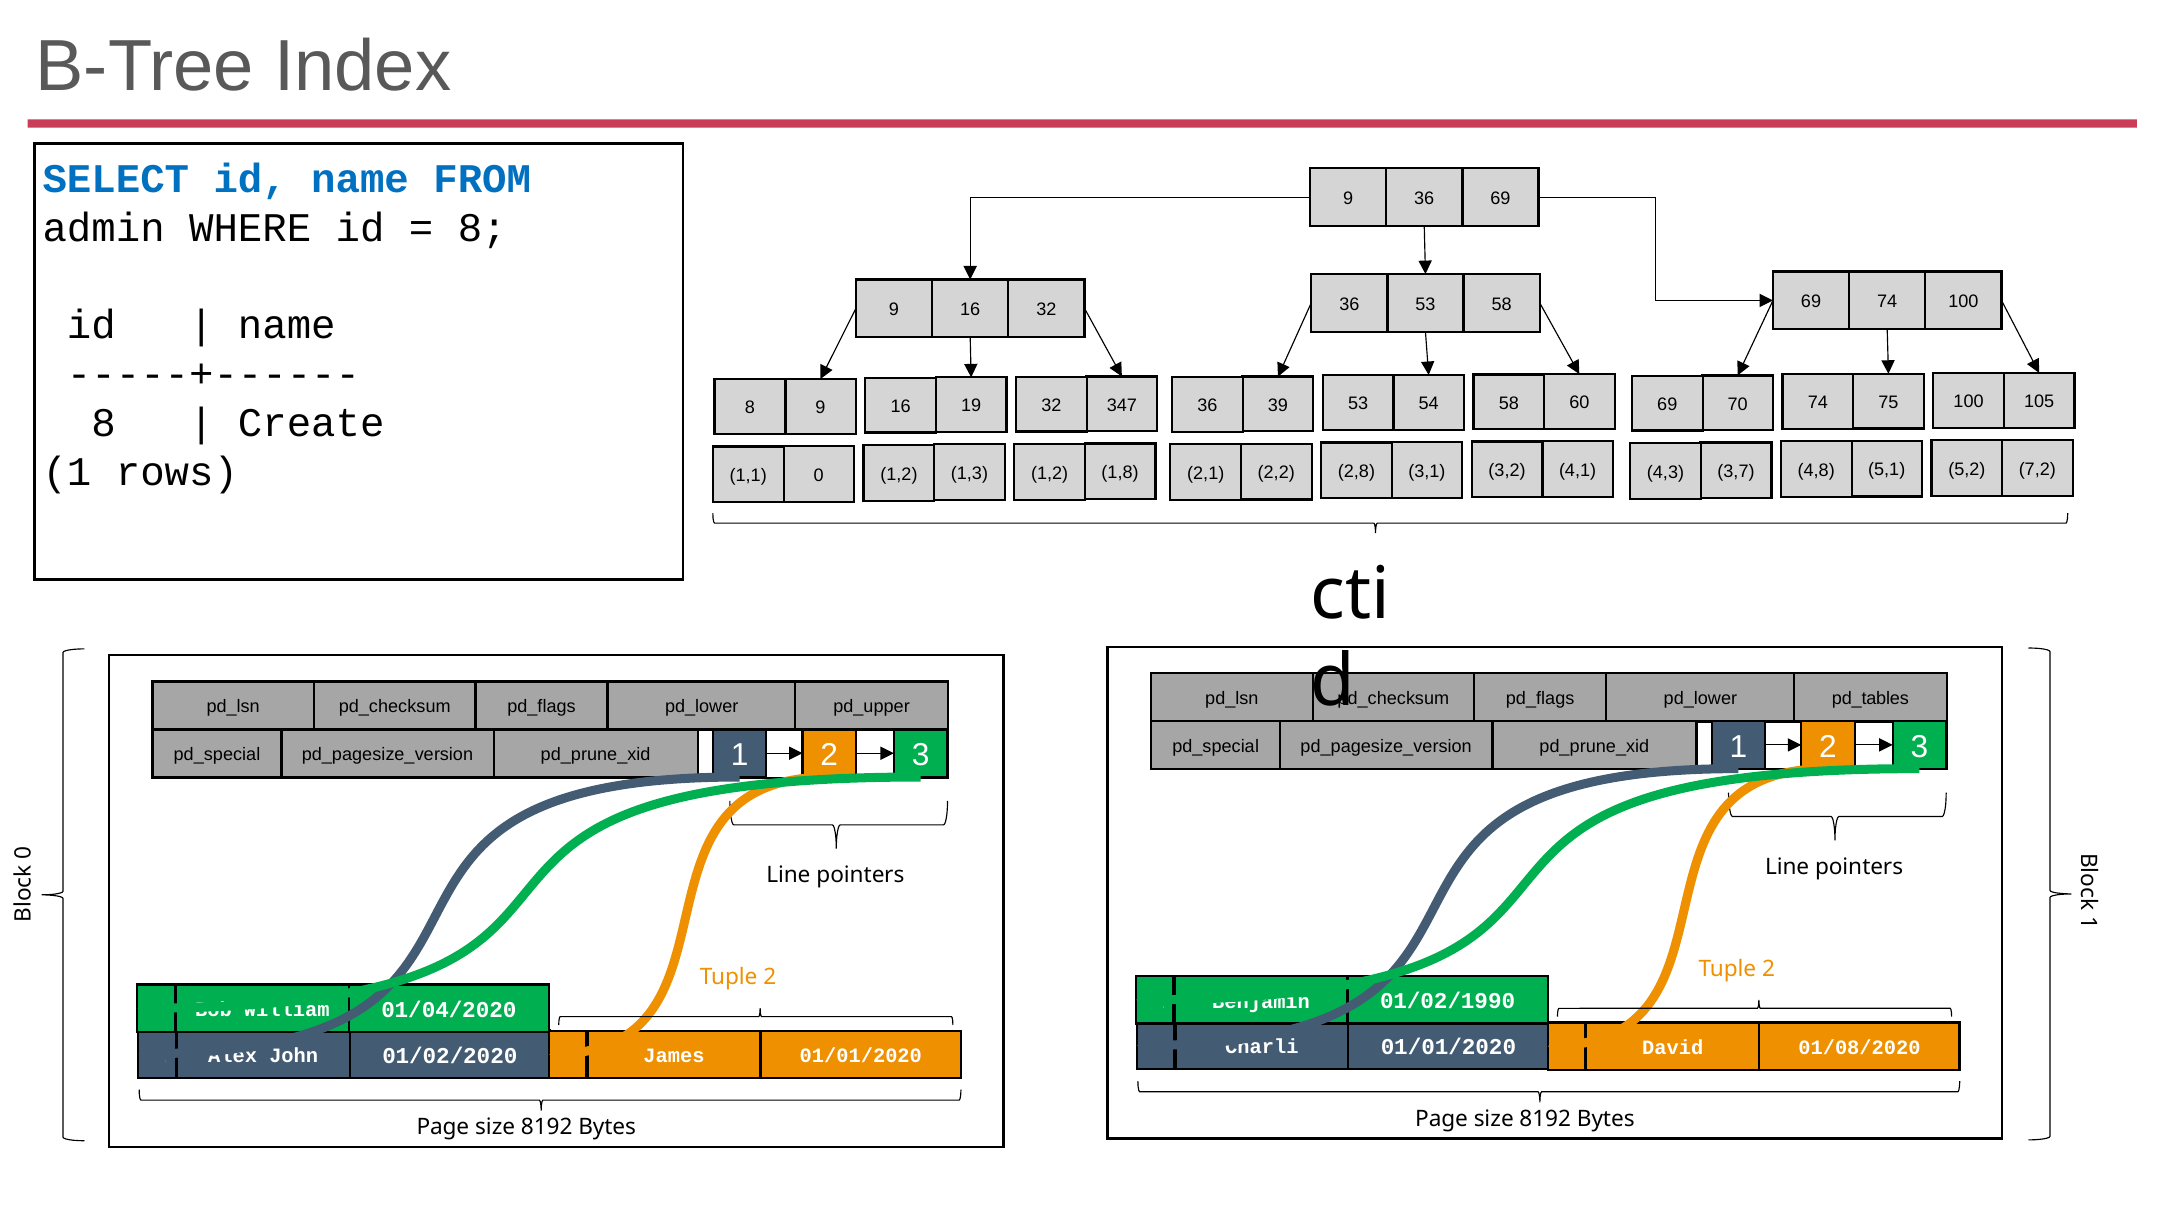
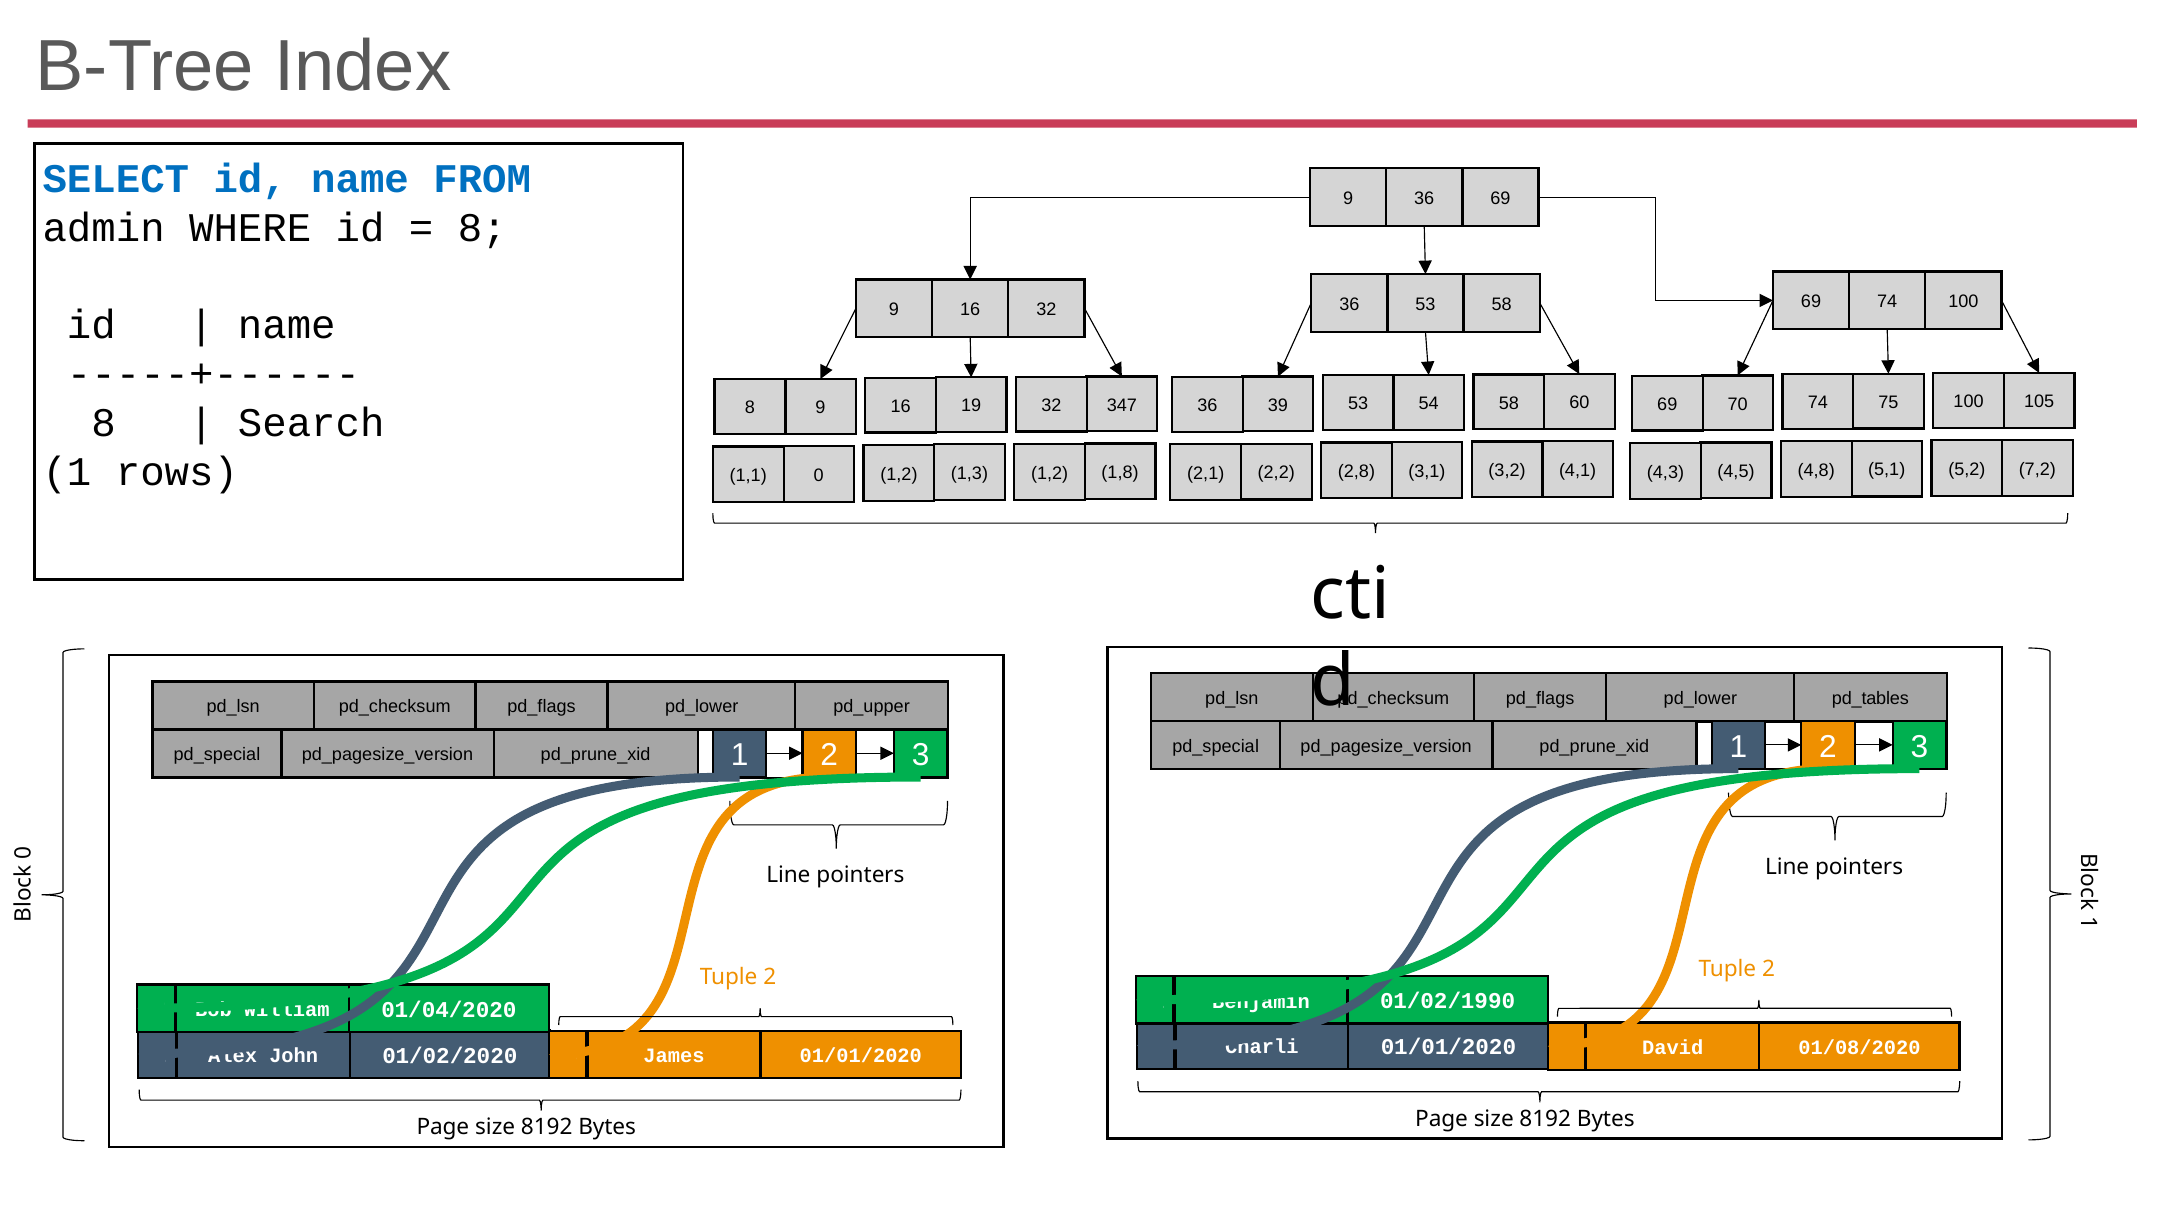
Create: Create -> Search (311, 423)
3,7: 3,7 -> 4,5 (1736, 472)
